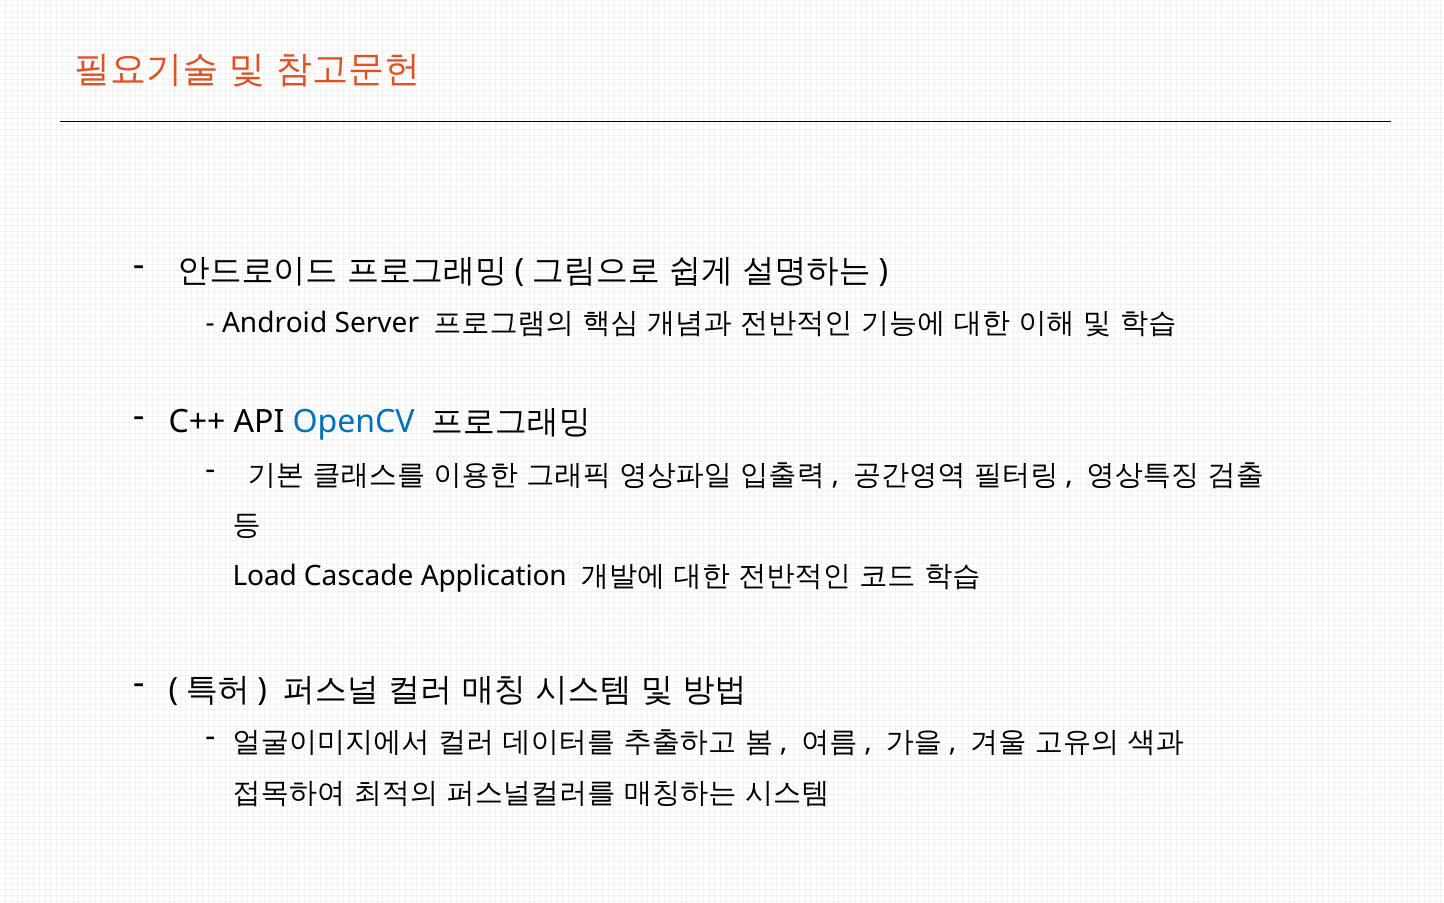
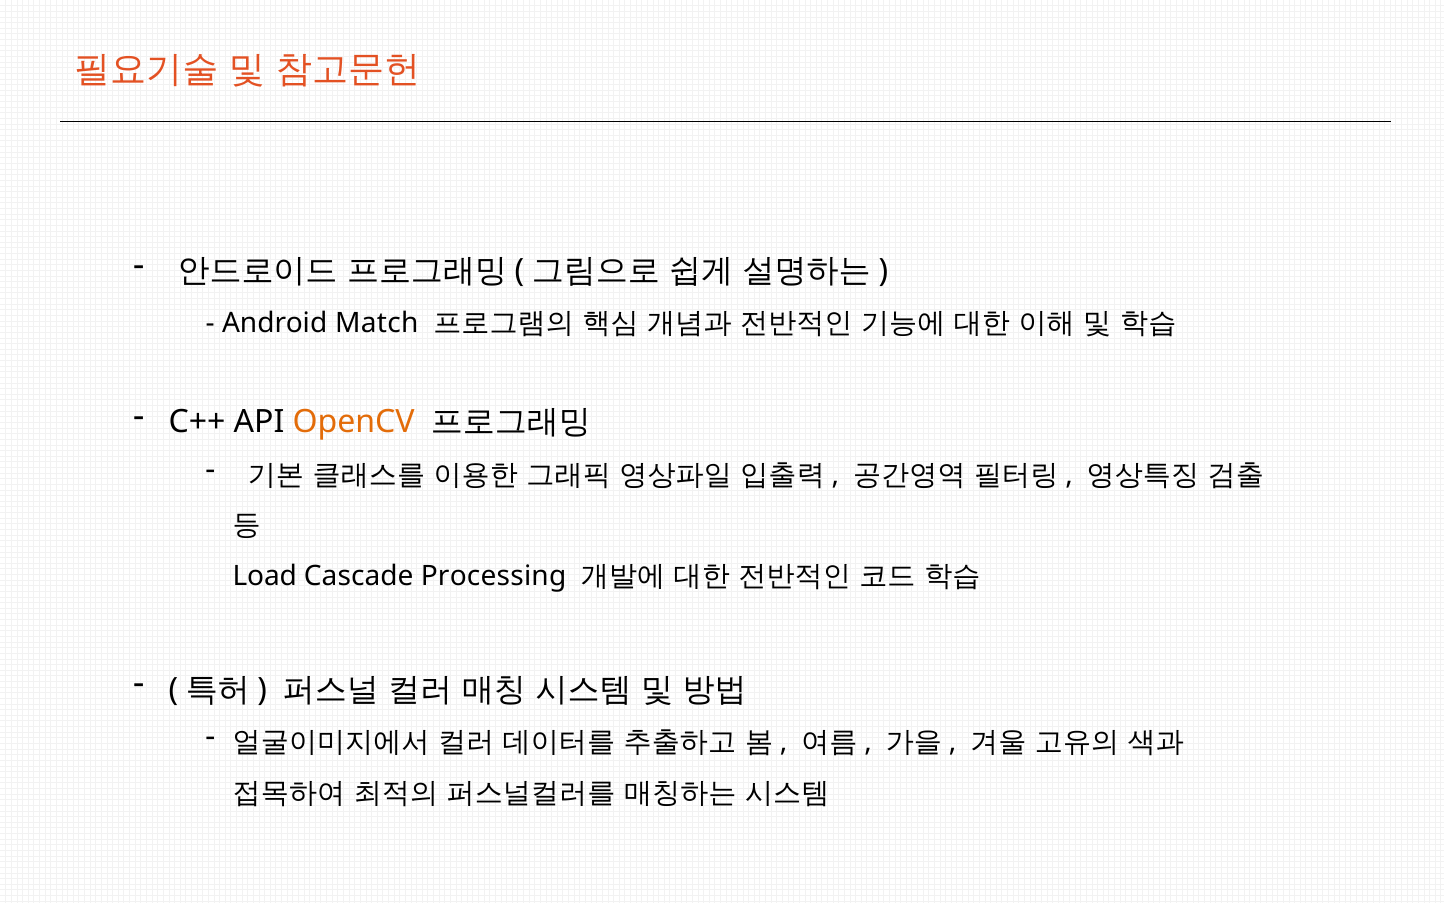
Server: Server -> Match (377, 323)
OpenCV colour: blue -> orange (354, 422)
Application: Application -> Processing (494, 576)
